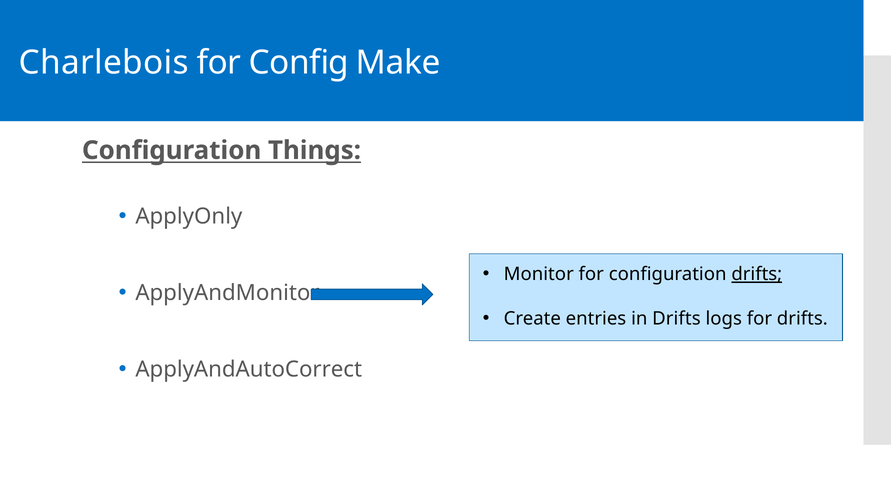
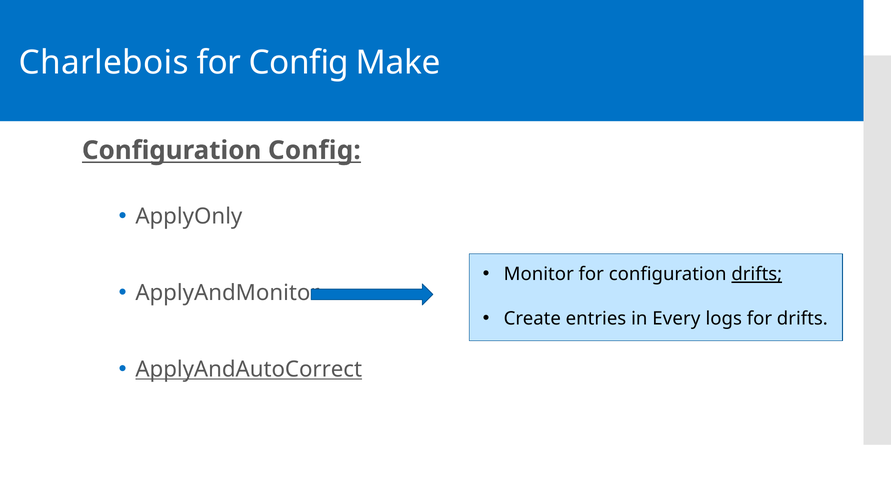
Configuration Things: Things -> Config (314, 150)
in Drifts: Drifts -> Every (676, 319)
ApplyAndAutoCorrect underline: none -> present (249, 370)
